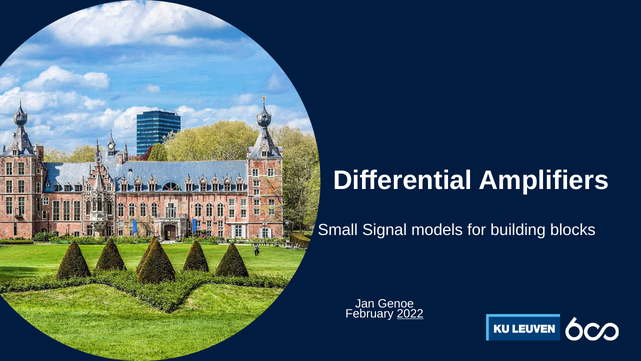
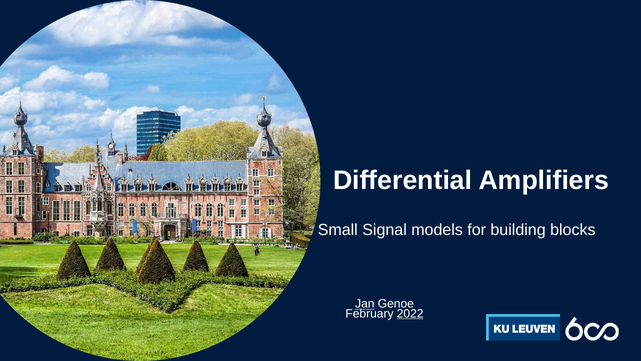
Jan underline: none -> present (365, 304)
